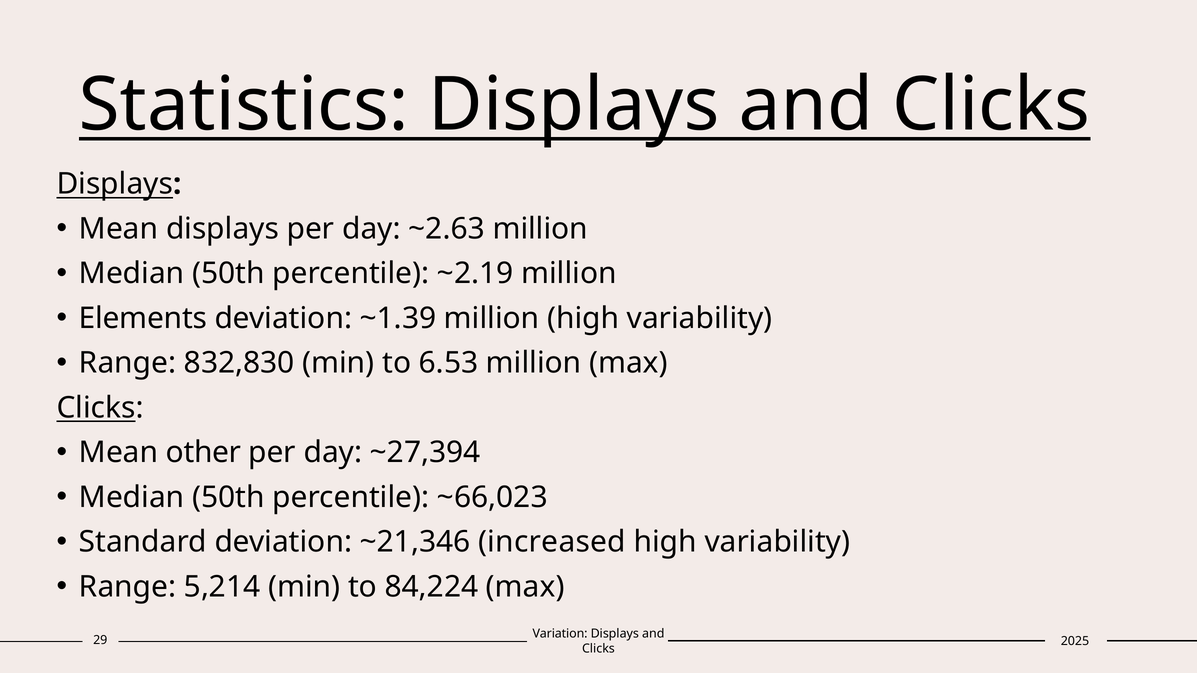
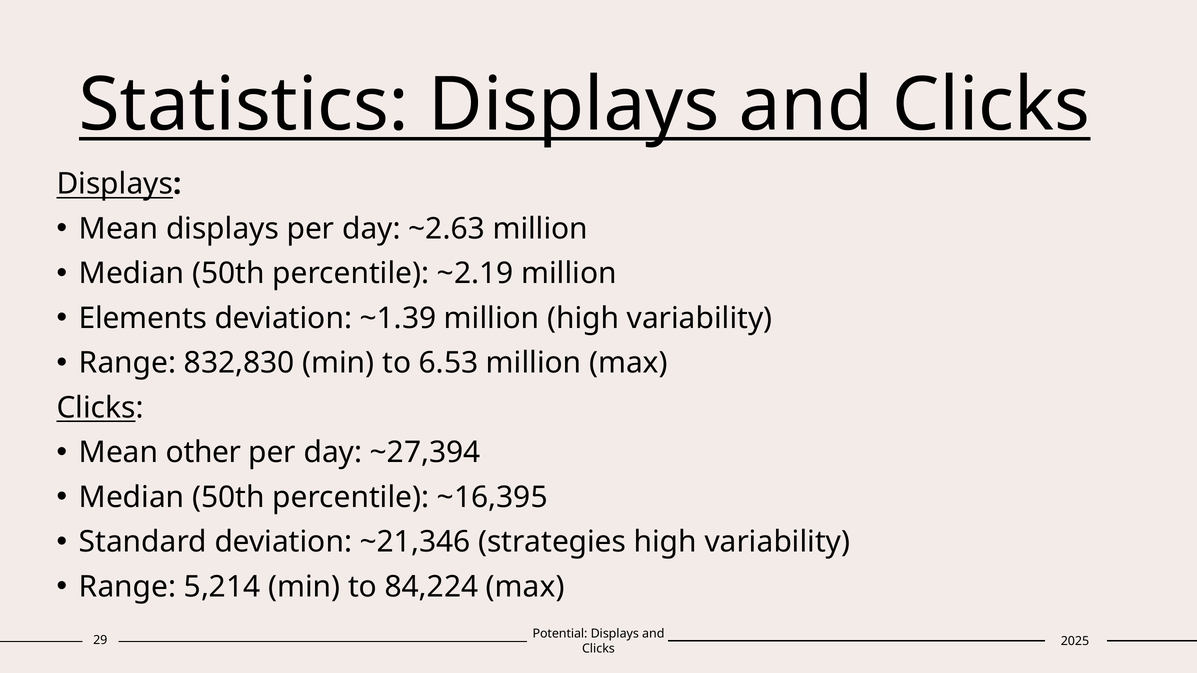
~66,023: ~66,023 -> ~16,395 (492, 498)
increased: increased -> strategies (552, 542)
Variation: Variation -> Potential (560, 634)
